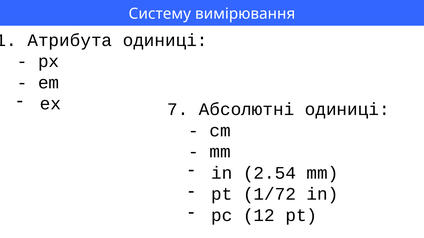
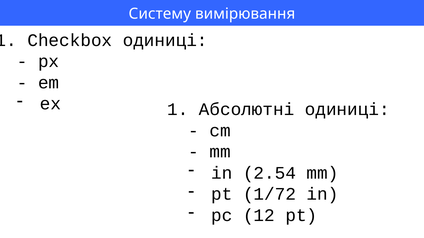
Атрибута: Атрибута -> Checkbox (70, 40)
ex 7: 7 -> 1 (178, 110)
